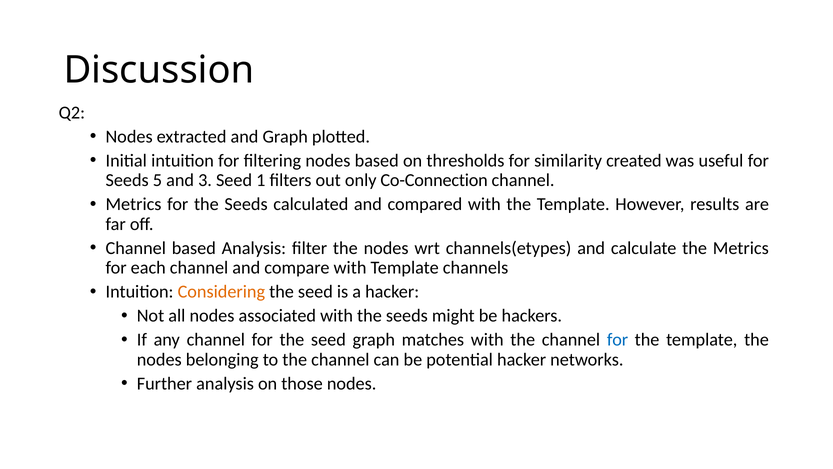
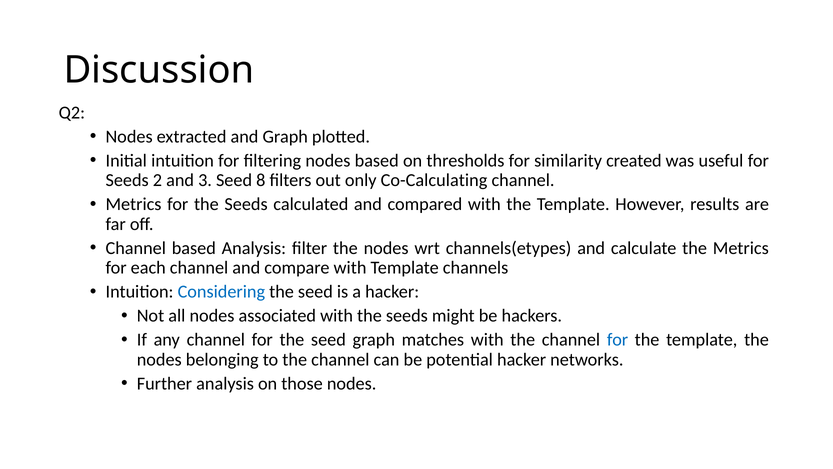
5: 5 -> 2 (157, 180)
1: 1 -> 8 (261, 180)
Co-Connection: Co-Connection -> Co-Calculating (434, 180)
Considering colour: orange -> blue (221, 292)
